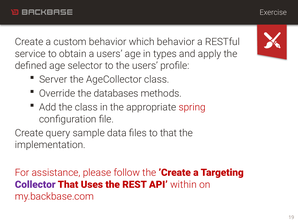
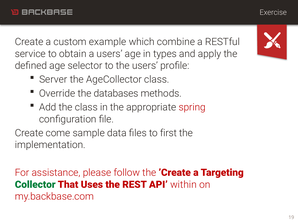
custom behavior: behavior -> example (108, 42)
which behavior: behavior -> combine (176, 42)
query: query -> come (58, 133)
to that: that -> first (168, 133)
Collector colour: purple -> green (35, 185)
